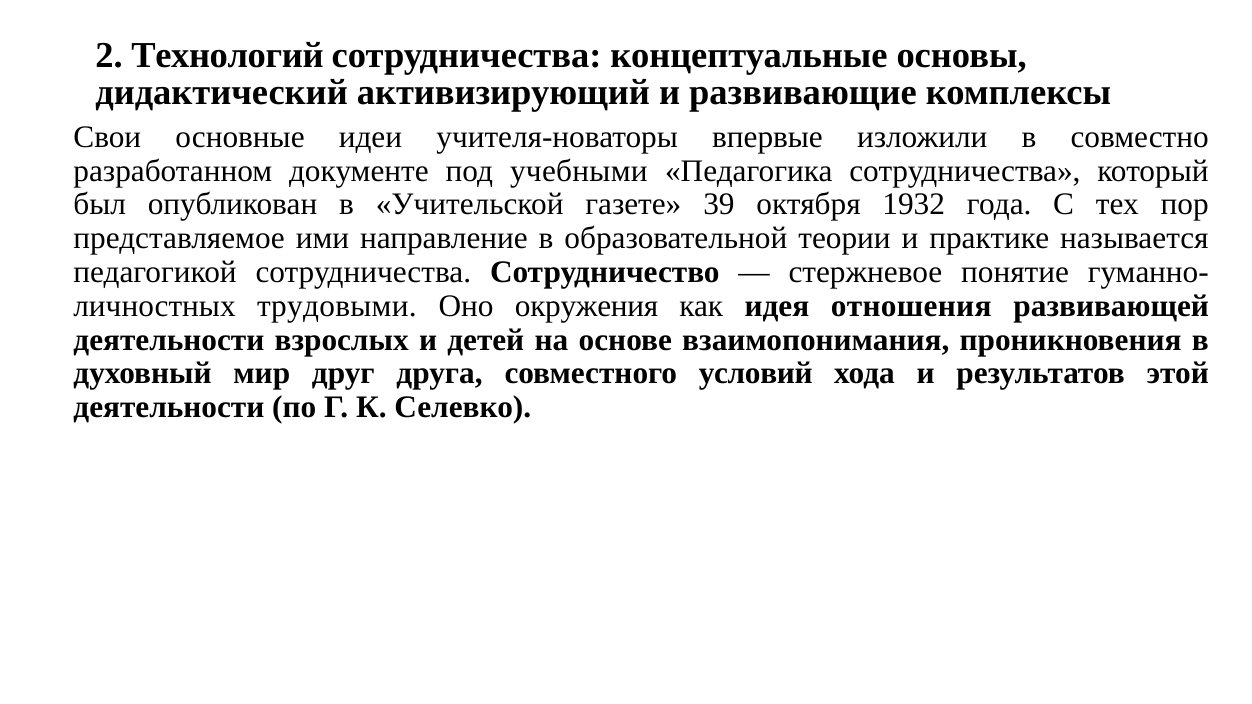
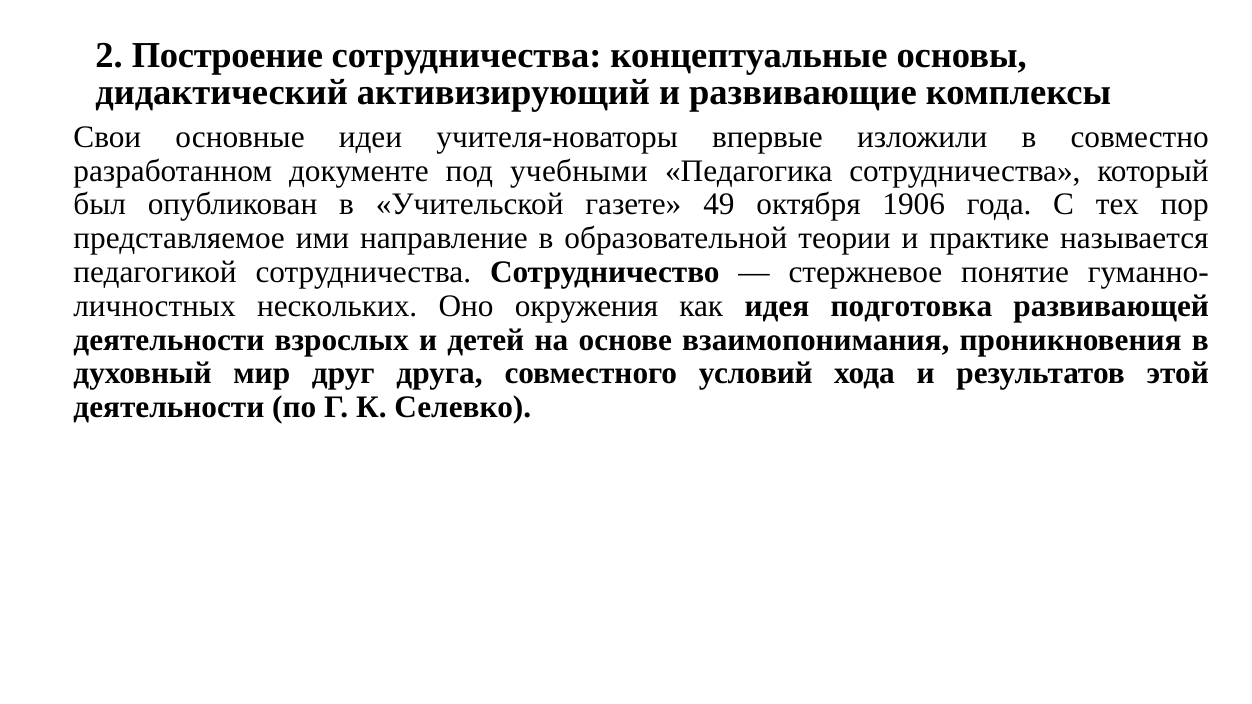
Технологий: Технологий -> Построение (227, 56)
39: 39 -> 49 (719, 205)
1932: 1932 -> 1906 (914, 205)
трудовыми: трудовыми -> нескольких (337, 306)
отношения: отношения -> подготовка (911, 306)
